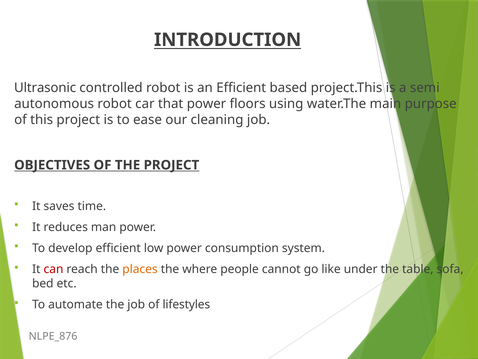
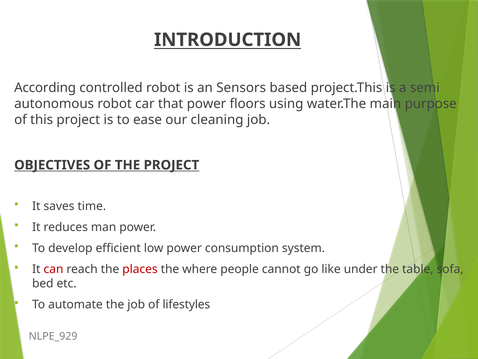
Ultrasonic: Ultrasonic -> According (45, 88)
an Efficient: Efficient -> Sensors (241, 88)
places colour: orange -> red (140, 269)
NLPE_876: NLPE_876 -> NLPE_929 (53, 336)
